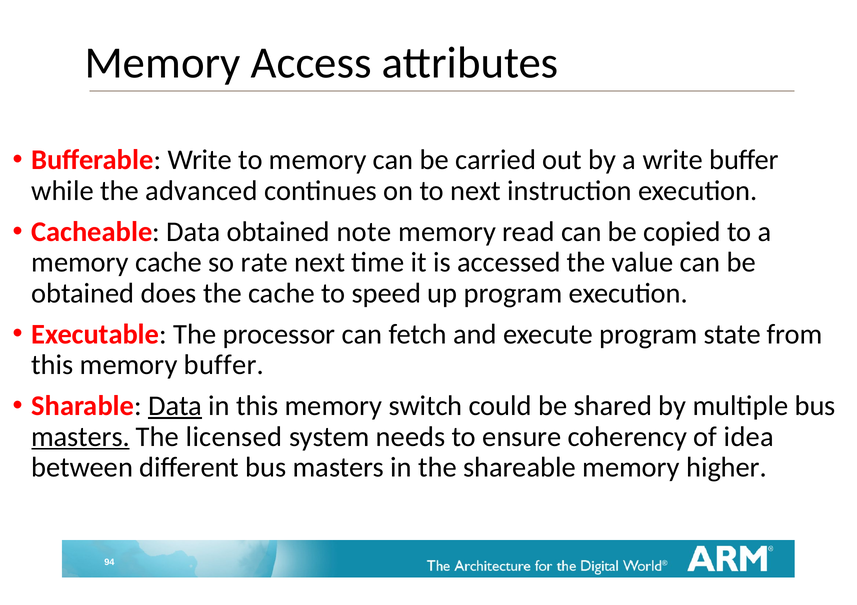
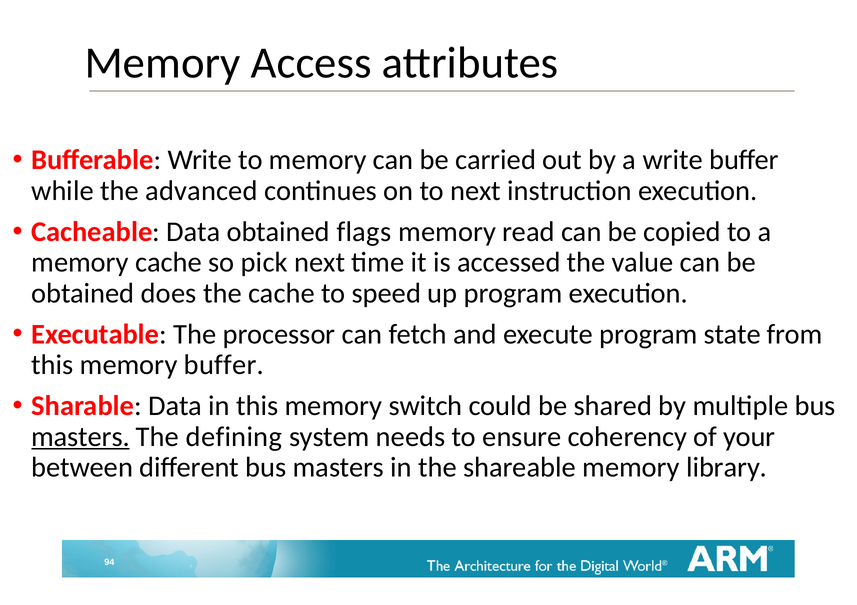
note: note -> flags (364, 232)
rate: rate -> pick (264, 263)
Data underline: present -> none (175, 406)
licensed: licensed -> defining (234, 437)
idea: idea -> your (749, 437)
higher: higher -> library (727, 468)
